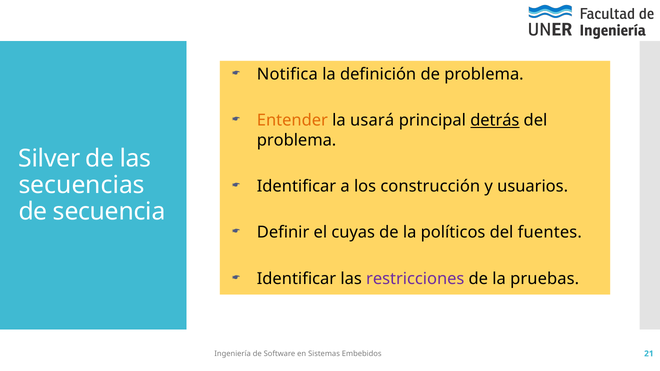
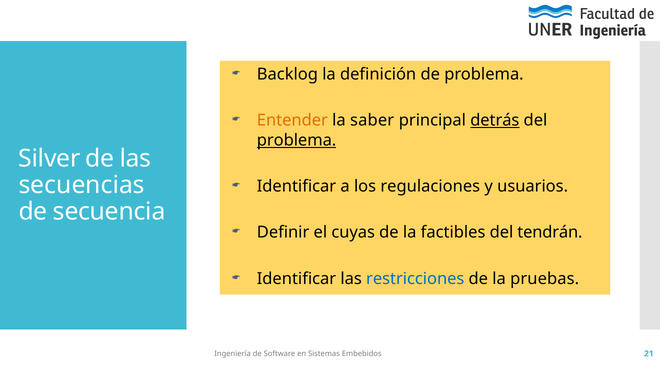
Notifica: Notifica -> Backlog (287, 74)
usará: usará -> saber (372, 121)
problema underline: none -> present (297, 140)
construcción: construcción -> regulaciones (430, 187)
políticos: políticos -> factibles (453, 233)
fuentes: fuentes -> tendrán (550, 233)
restricciones colour: purple -> blue (415, 279)
